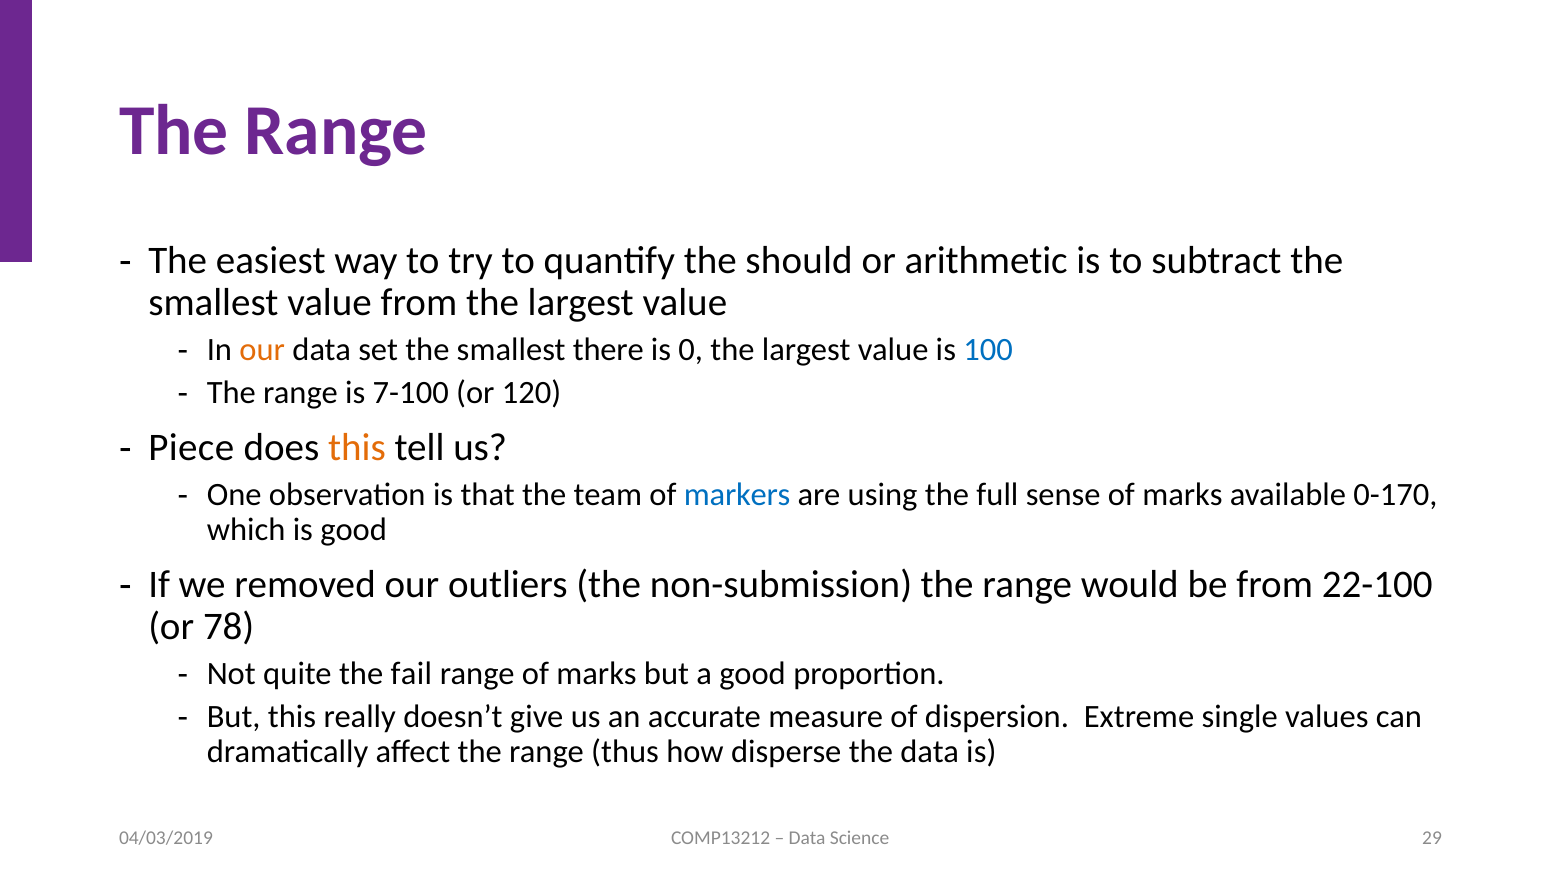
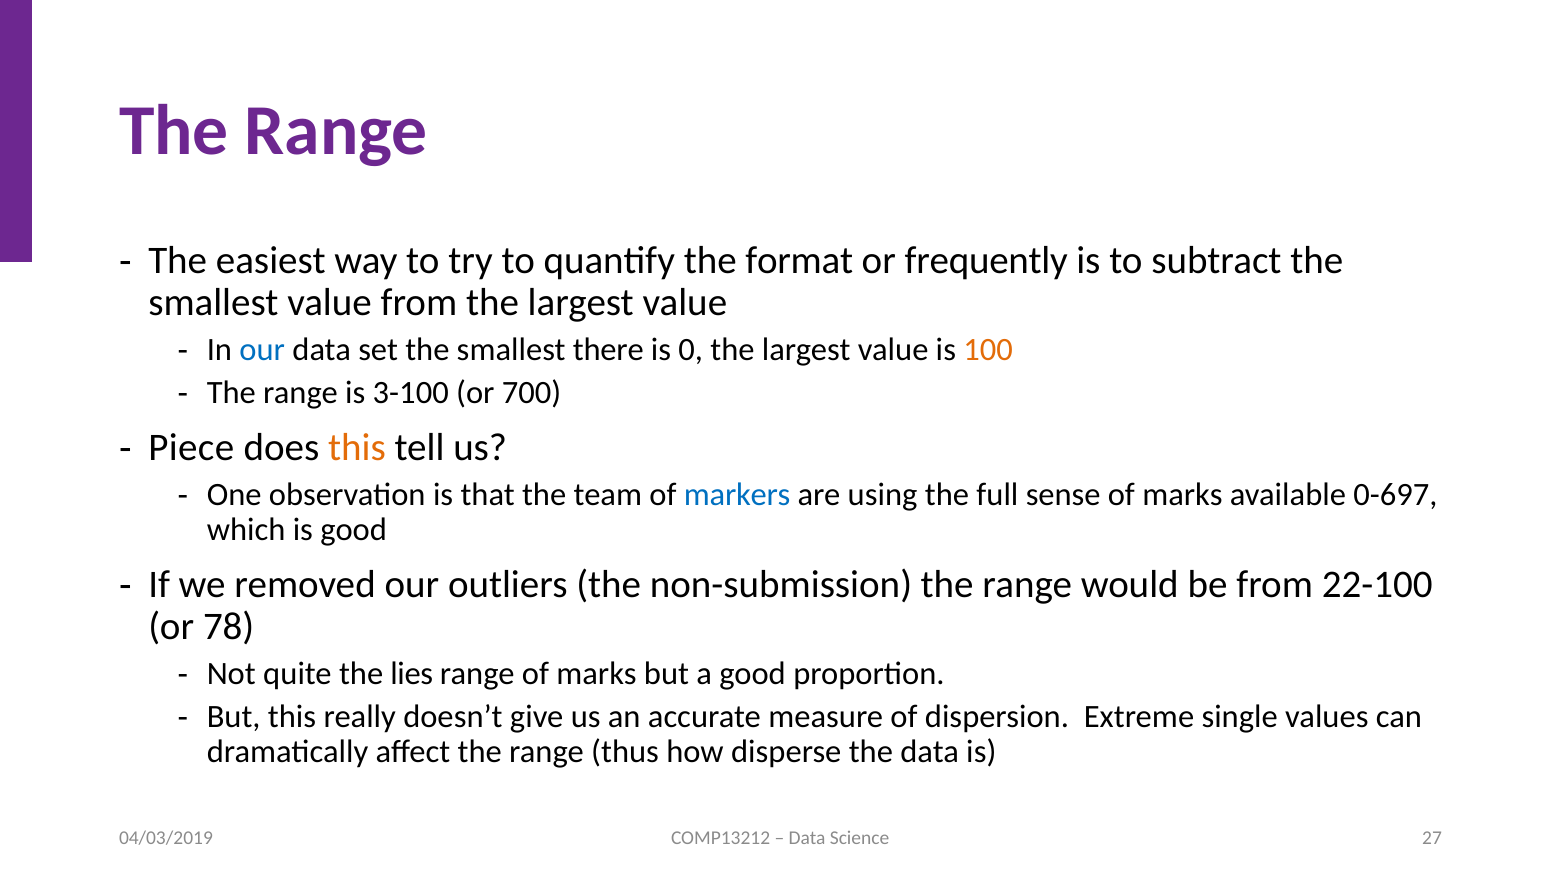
should: should -> format (799, 260)
arithmetic: arithmetic -> frequently (986, 260)
our colour: orange -> blue (262, 349)
100 colour: blue -> orange (988, 349)
7-100: 7-100 -> 3-100 (411, 393)
120: 120 -> 700 (532, 393)
0-170: 0-170 -> 0-697 (1395, 494)
fail: fail -> lies (412, 673)
29: 29 -> 27 (1432, 838)
